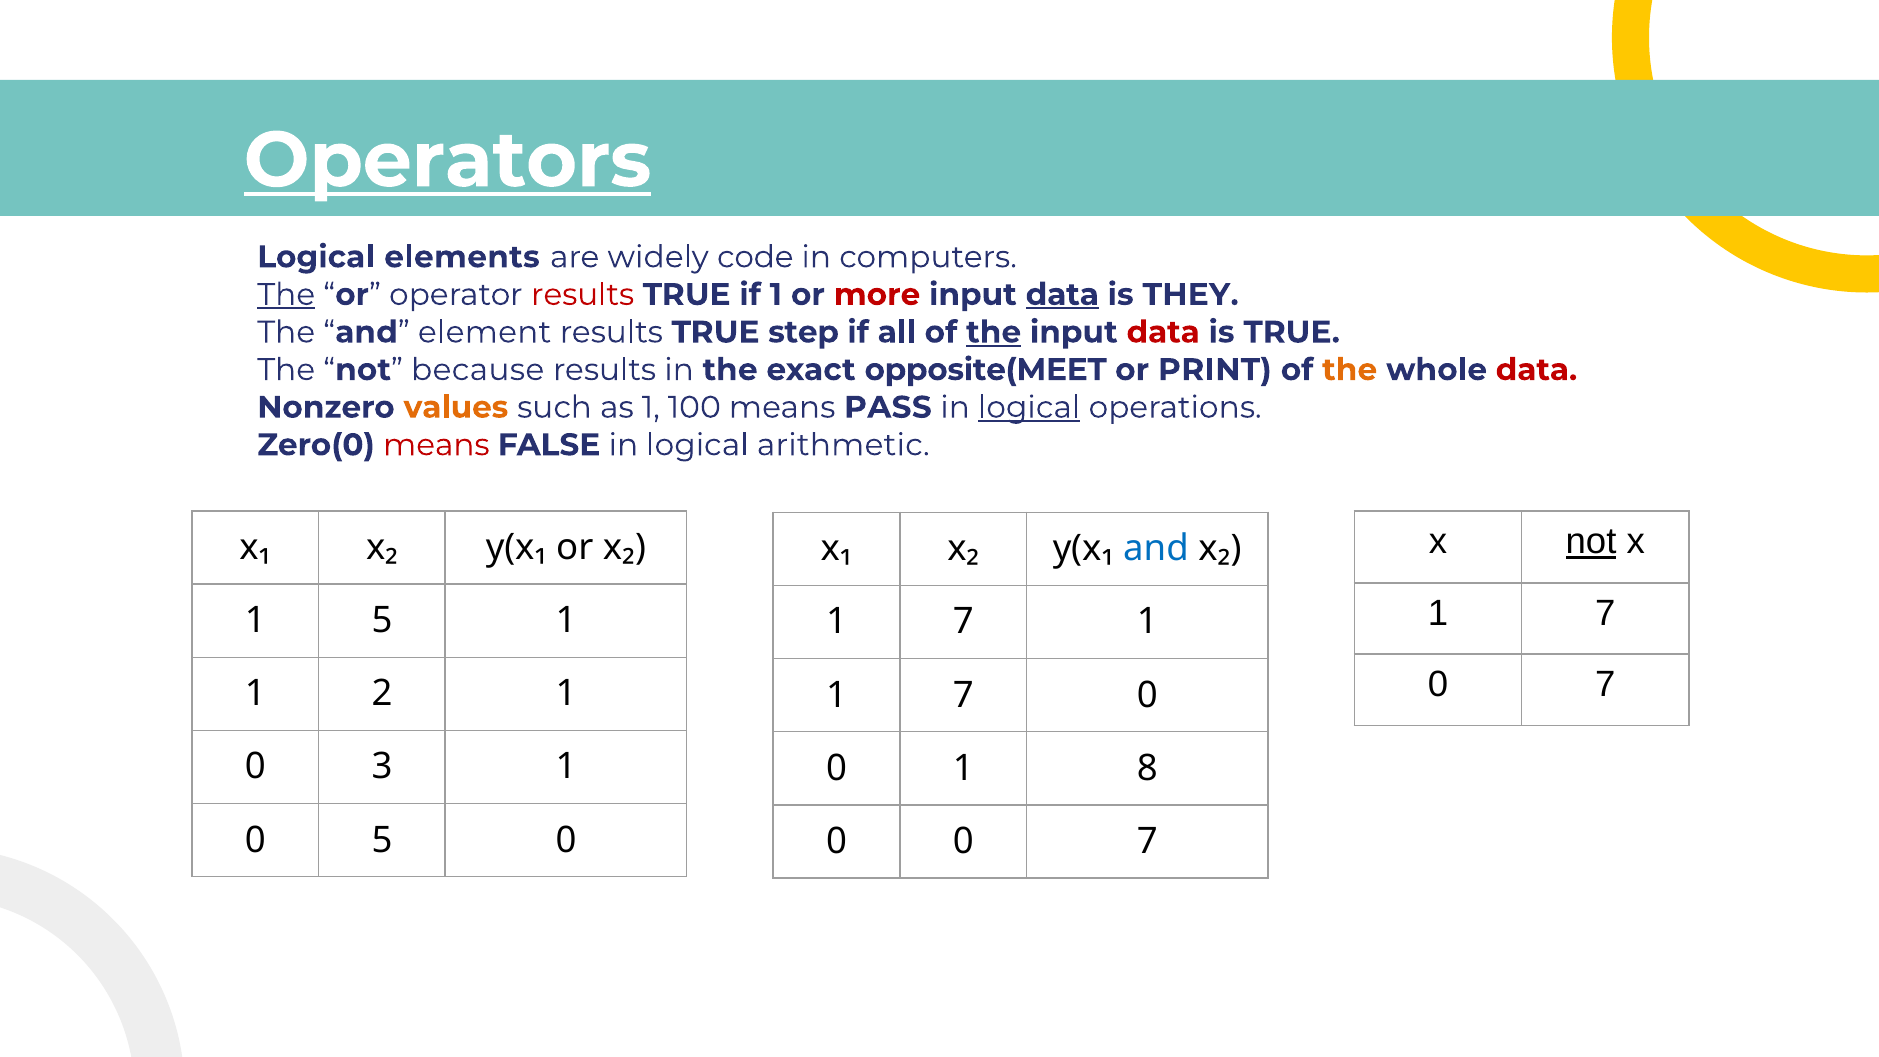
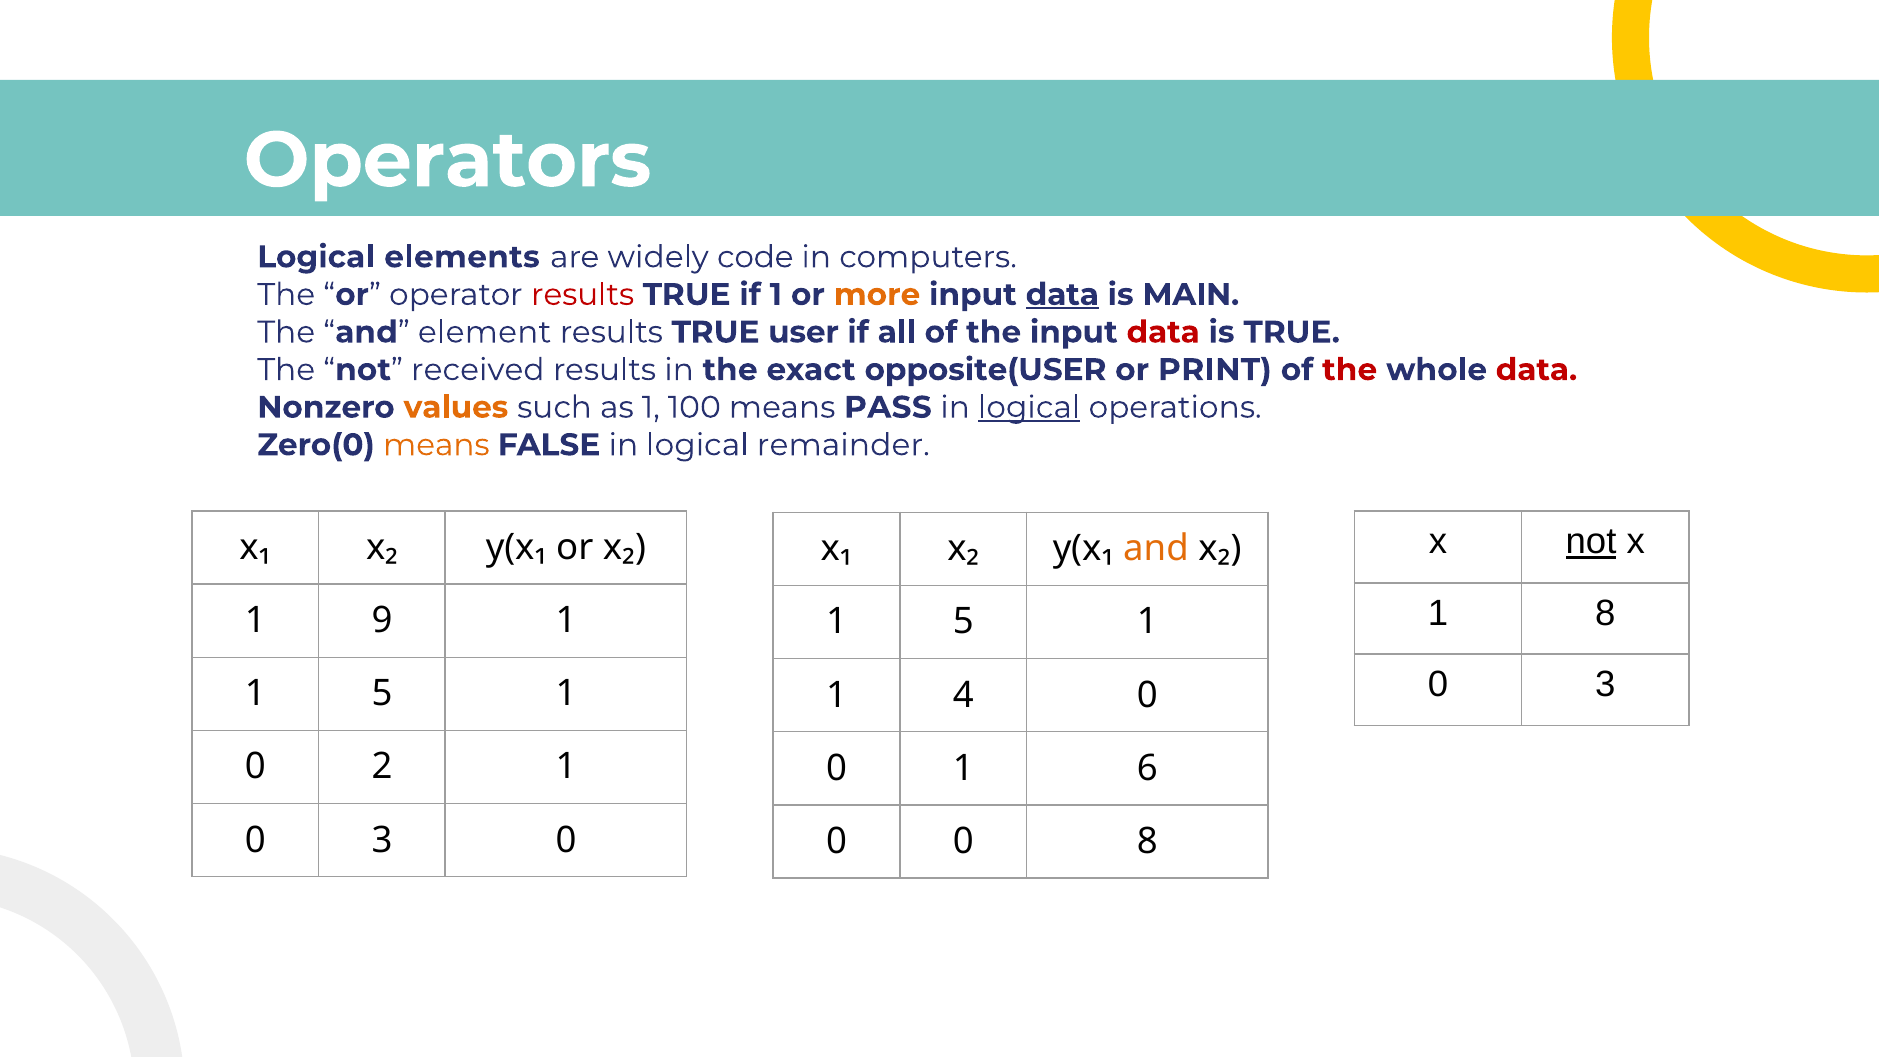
Operators underline: present -> none (448, 160)
The underline: present -> none (286, 295)
more colour: red -> orange (877, 295)
THEY: THEY -> MAIN (1191, 295)
step: step -> user (803, 332)
the underline: present -> none (994, 332)
because: because -> received (478, 370)
opposite(MEET: opposite(MEET -> opposite(USER (986, 370)
the colour: orange -> red (1350, 370)
means colour: red -> orange (436, 445)
arithmetic: arithmetic -> remainder (843, 445)
and colour: blue -> orange (1156, 549)
7: 7 -> 8 (1605, 613)
1 5: 5 -> 9 (382, 621)
7: 7 -> 5 (963, 622)
7: 7 -> 3 (1605, 685)
2: 2 -> 5 (382, 694)
7: 7 -> 4 (963, 695)
3: 3 -> 2 (382, 767)
8: 8 -> 6 (1147, 768)
5: 5 -> 3 (382, 840)
0 0 7: 7 -> 8 (1147, 841)
